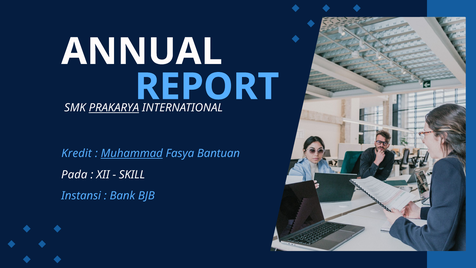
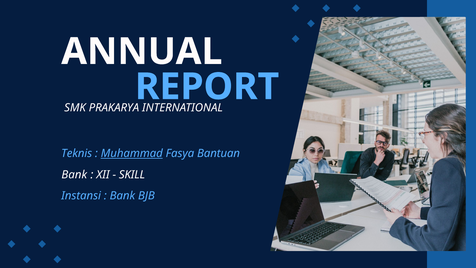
PRAKARYA underline: present -> none (114, 108)
Kredit: Kredit -> Teknis (77, 153)
Pada: Pada -> Bank (74, 174)
